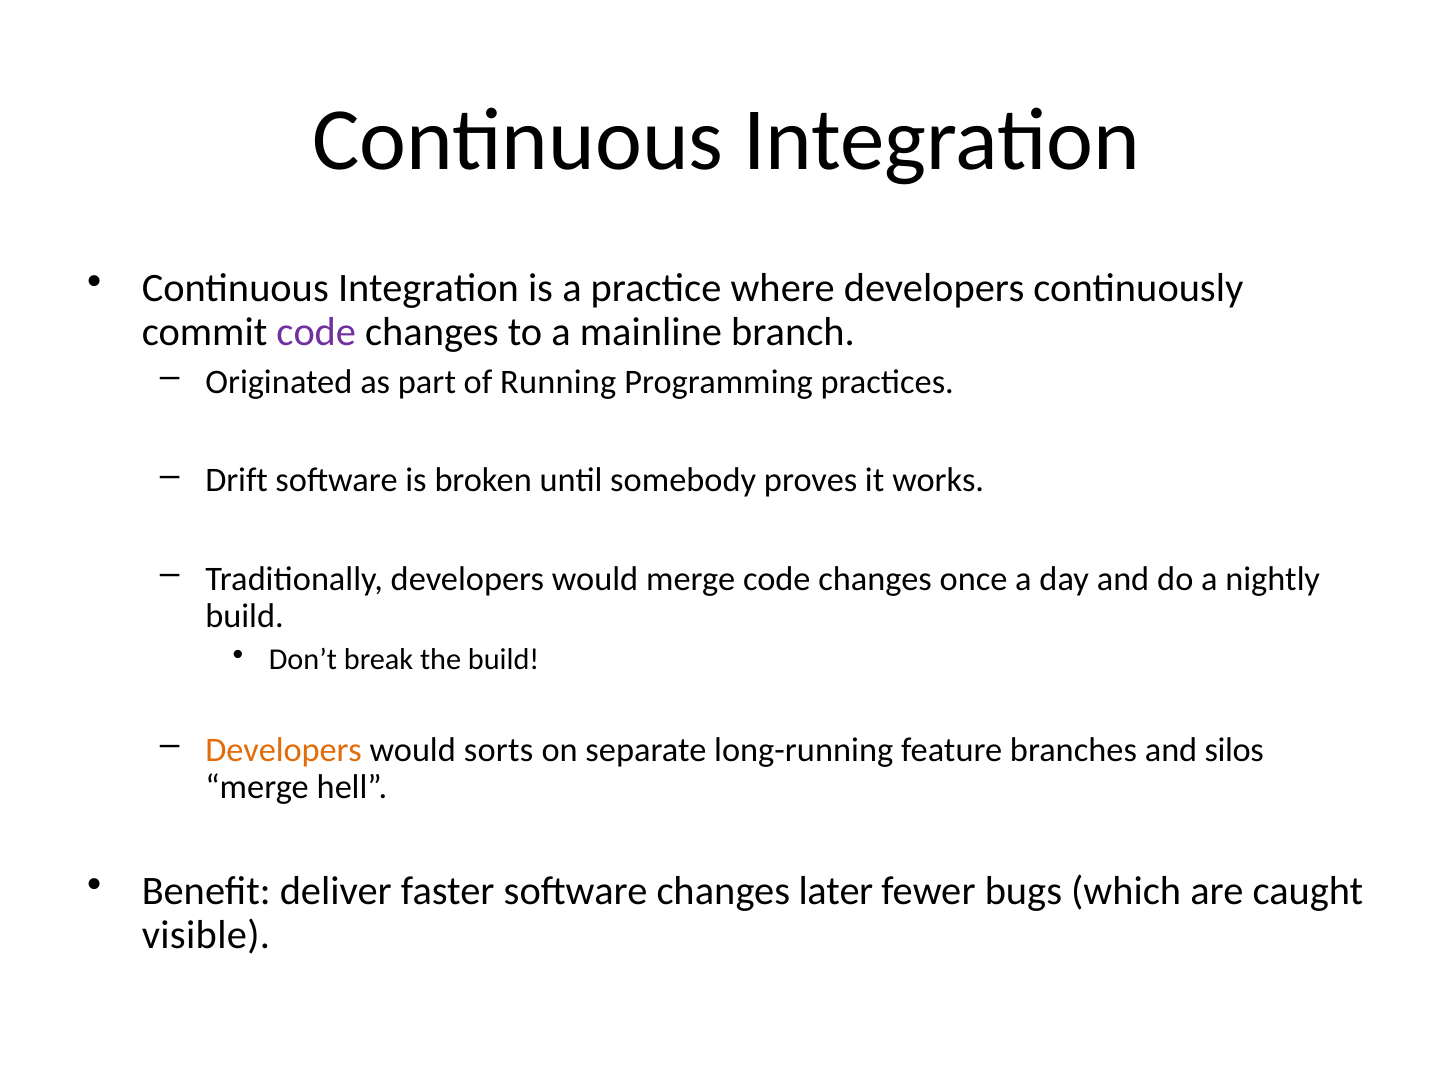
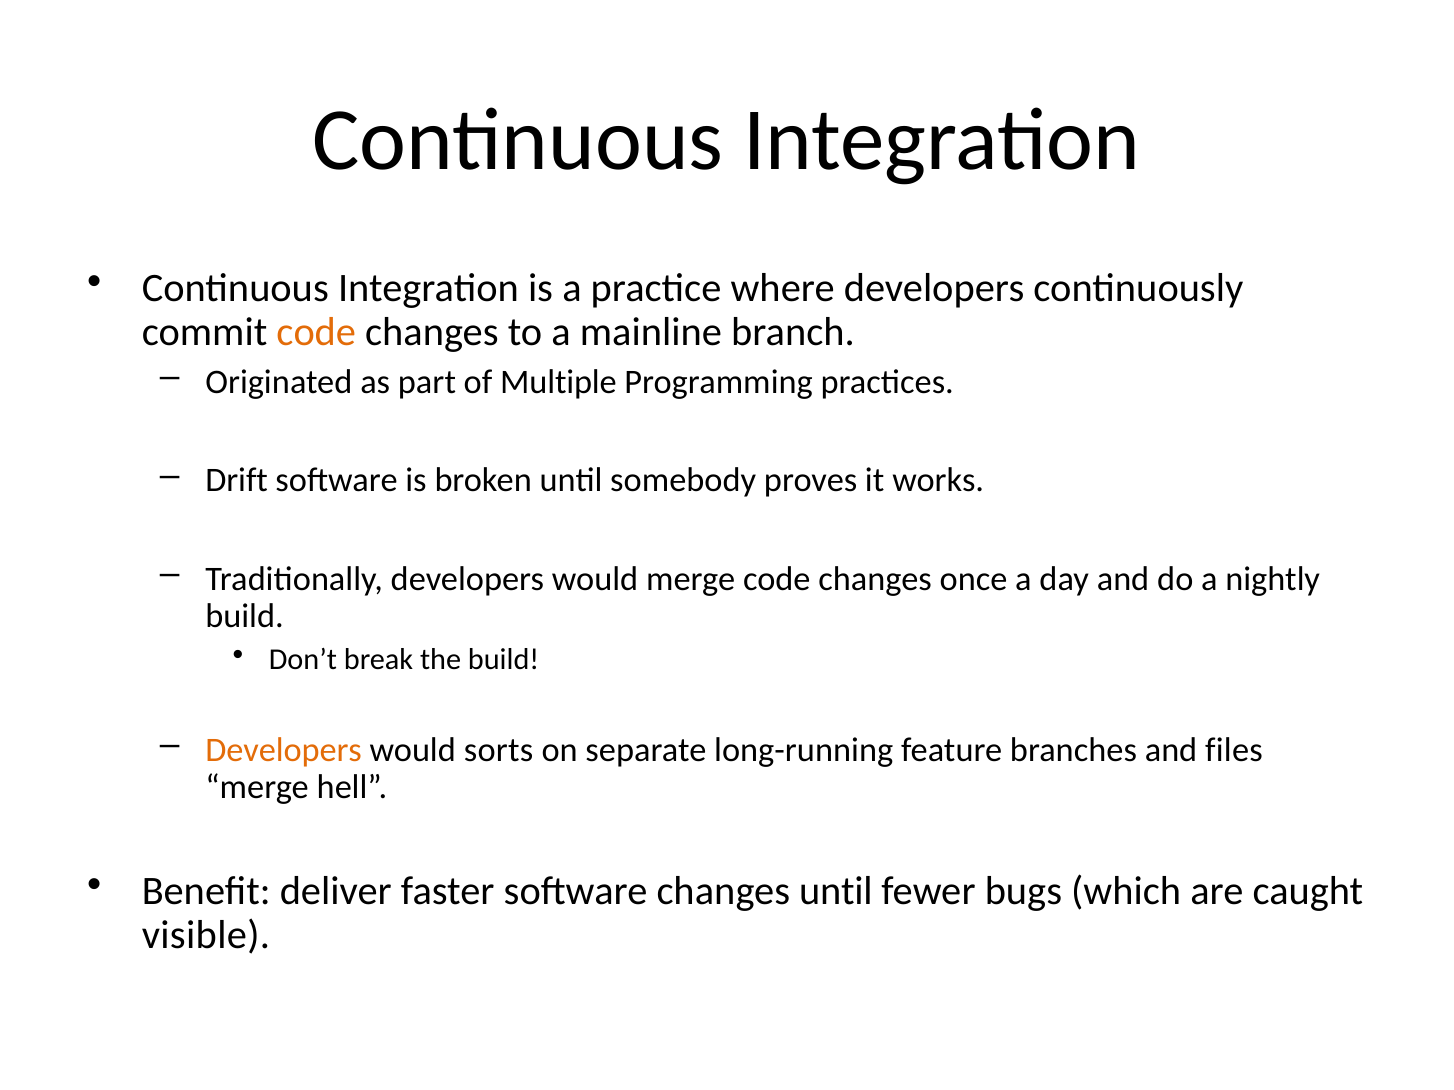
code colour: purple -> orange (316, 332)
Running: Running -> Multiple (558, 382)
silos: silos -> files (1234, 750)
changes later: later -> until (836, 892)
